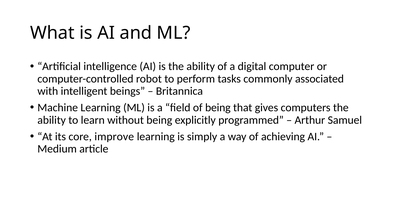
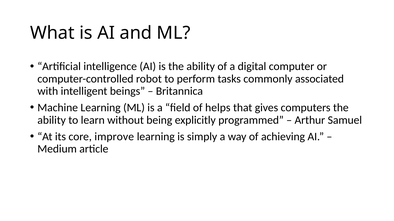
of being: being -> helps (218, 108)
